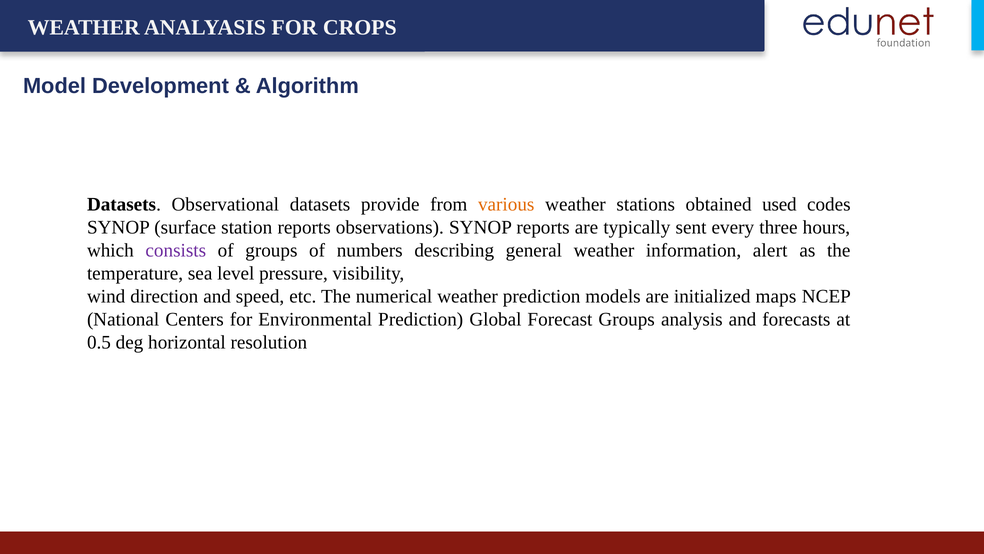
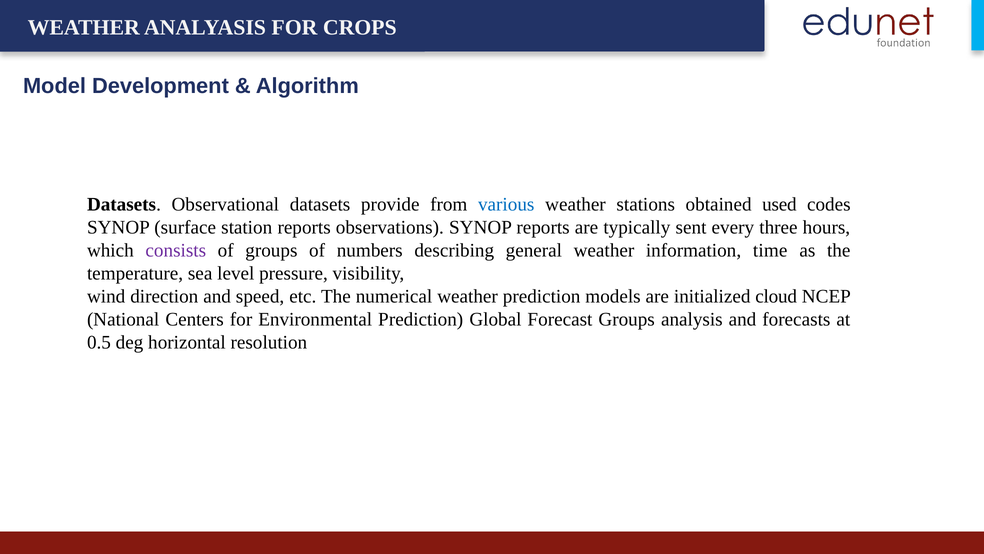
various colour: orange -> blue (506, 204)
alert: alert -> time (770, 250)
maps: maps -> cloud (776, 296)
